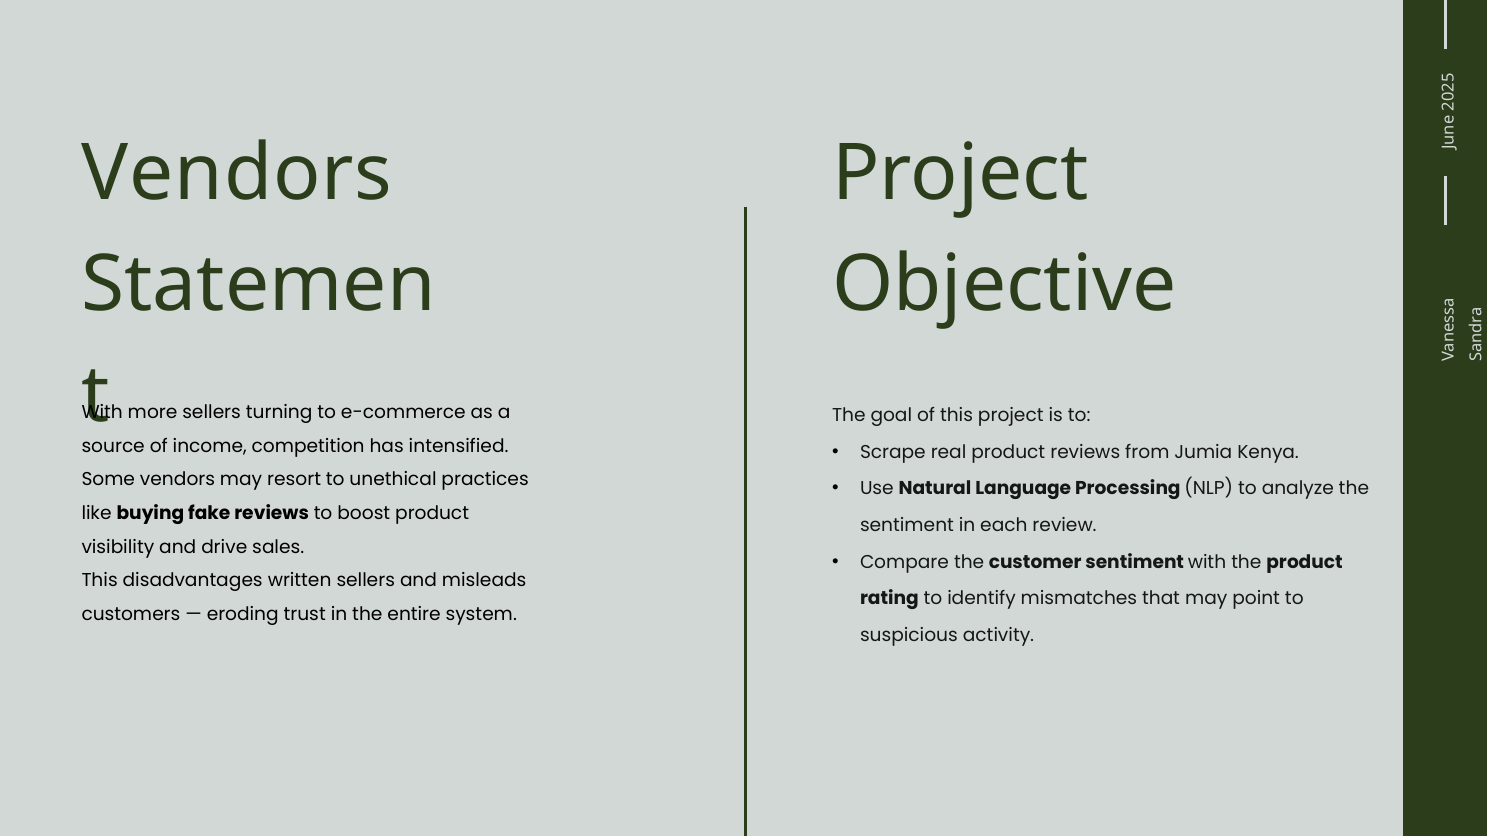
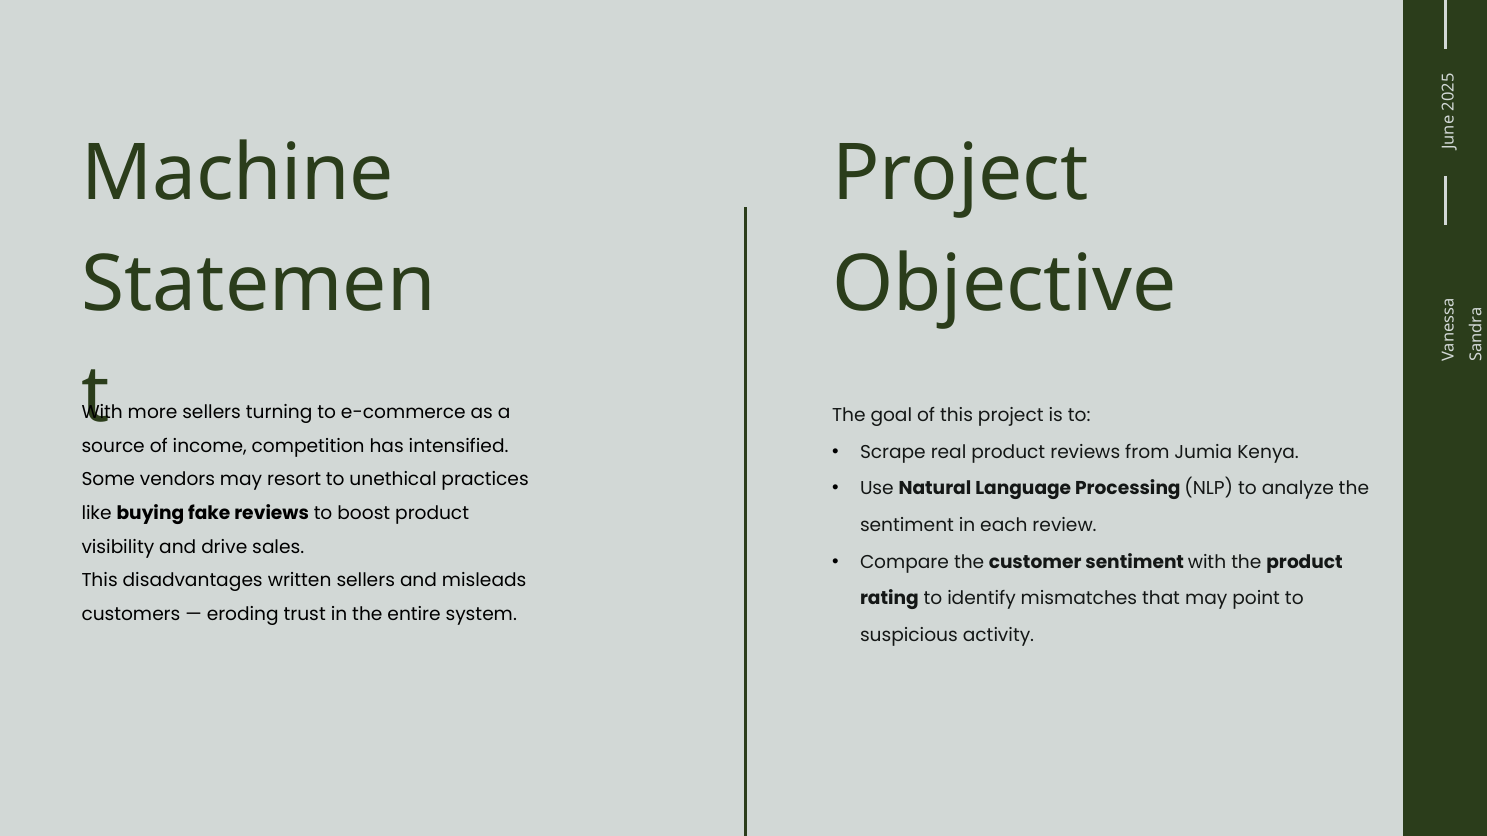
Vendors: Vendors -> Machine (238, 174)
